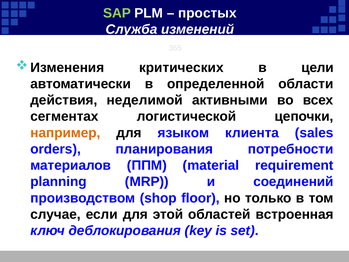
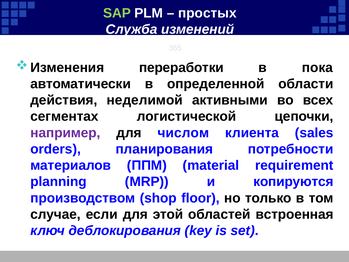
критических: критических -> переработки (181, 67)
цели: цели -> пока (317, 67)
например colour: orange -> purple (65, 133)
языком: языком -> числом (183, 133)
соединений: соединений -> копируются (293, 182)
